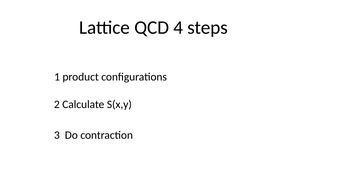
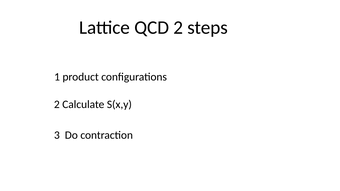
QCD 4: 4 -> 2 (178, 28)
